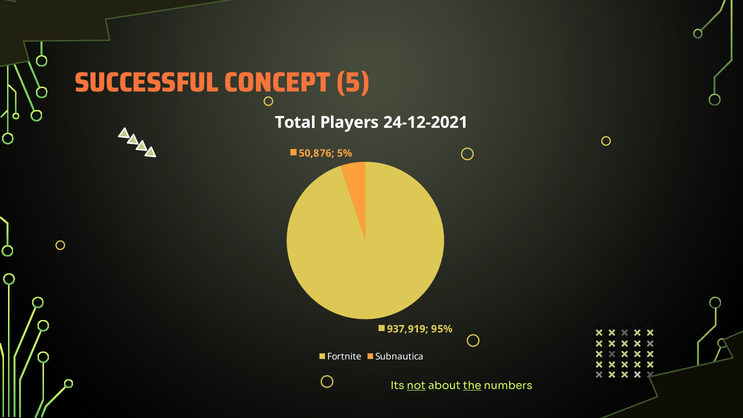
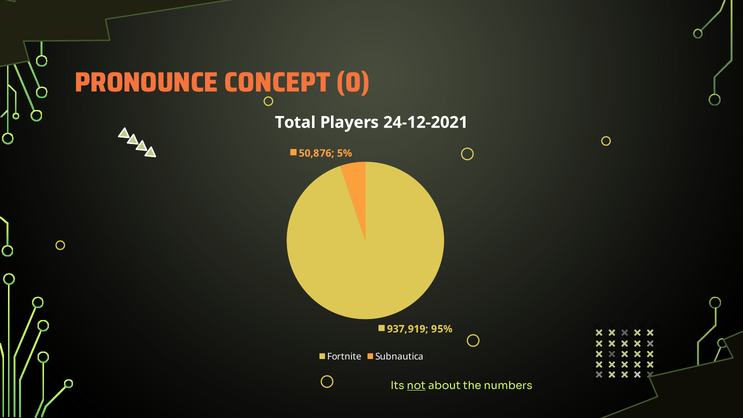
SUCCESSFUL: SUCCESSFUL -> PRONOUNCE (147, 83)
5: 5 -> 0 (353, 83)
the underline: present -> none (472, 386)
